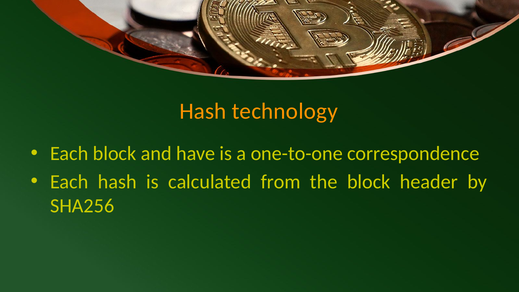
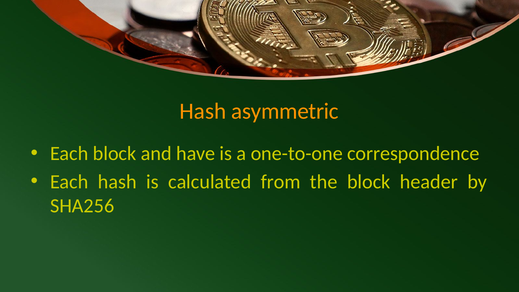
technology: technology -> asymmetric (285, 111)
